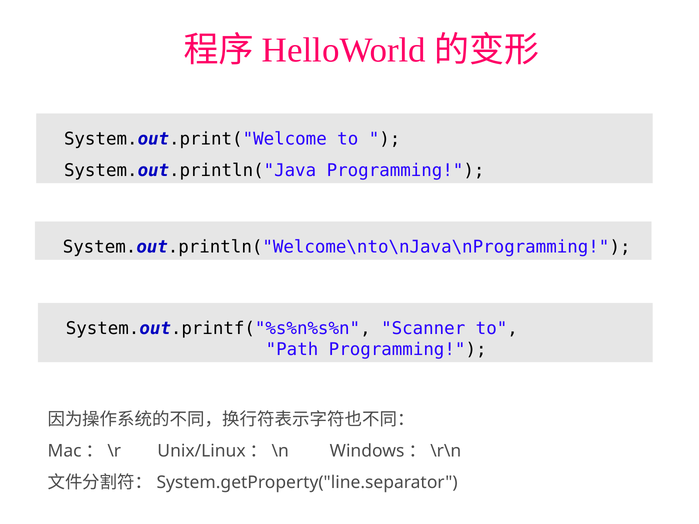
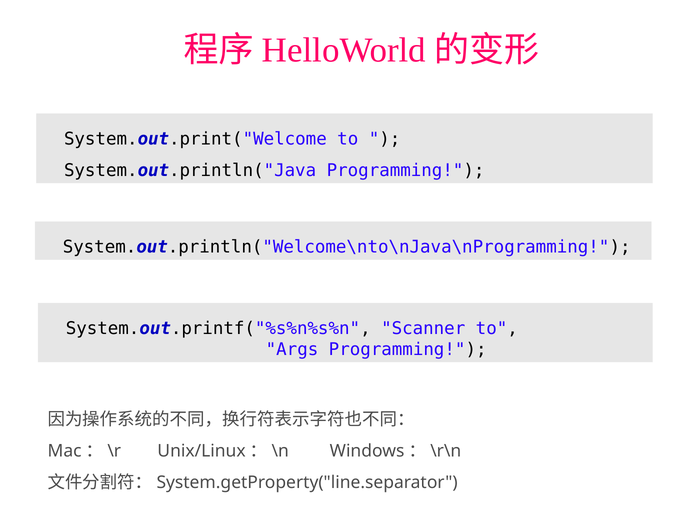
Path: Path -> Args (292, 350)
